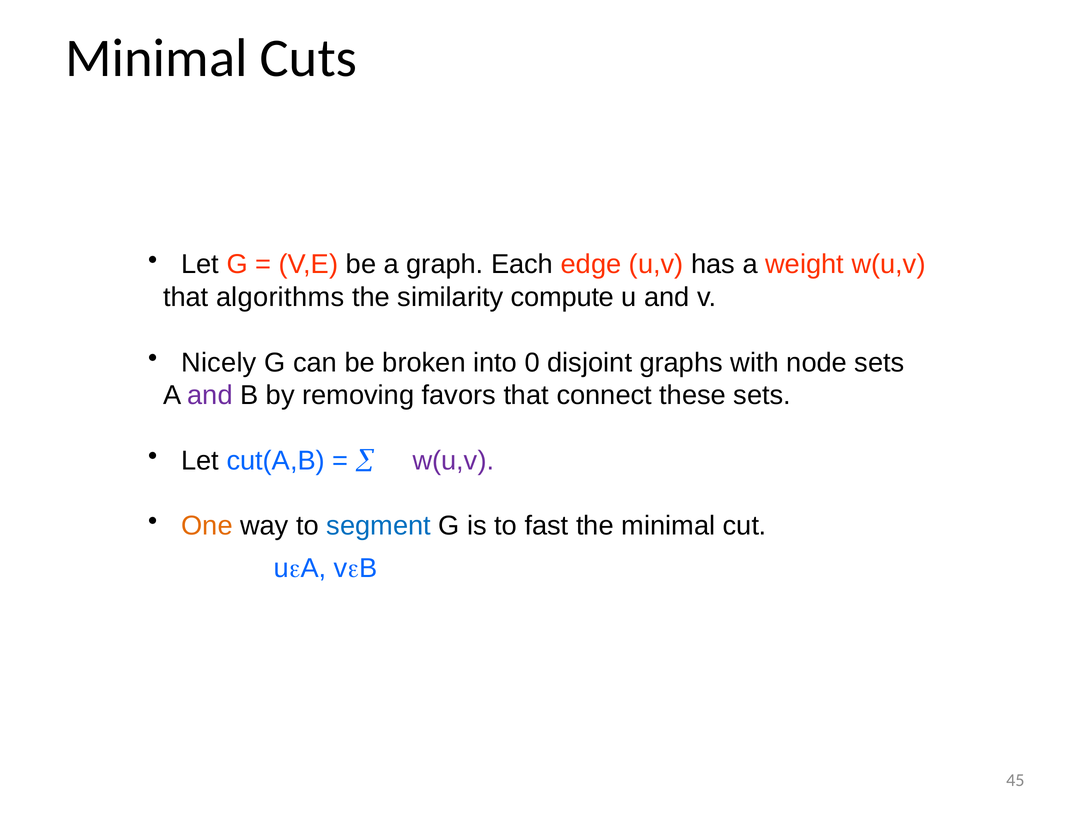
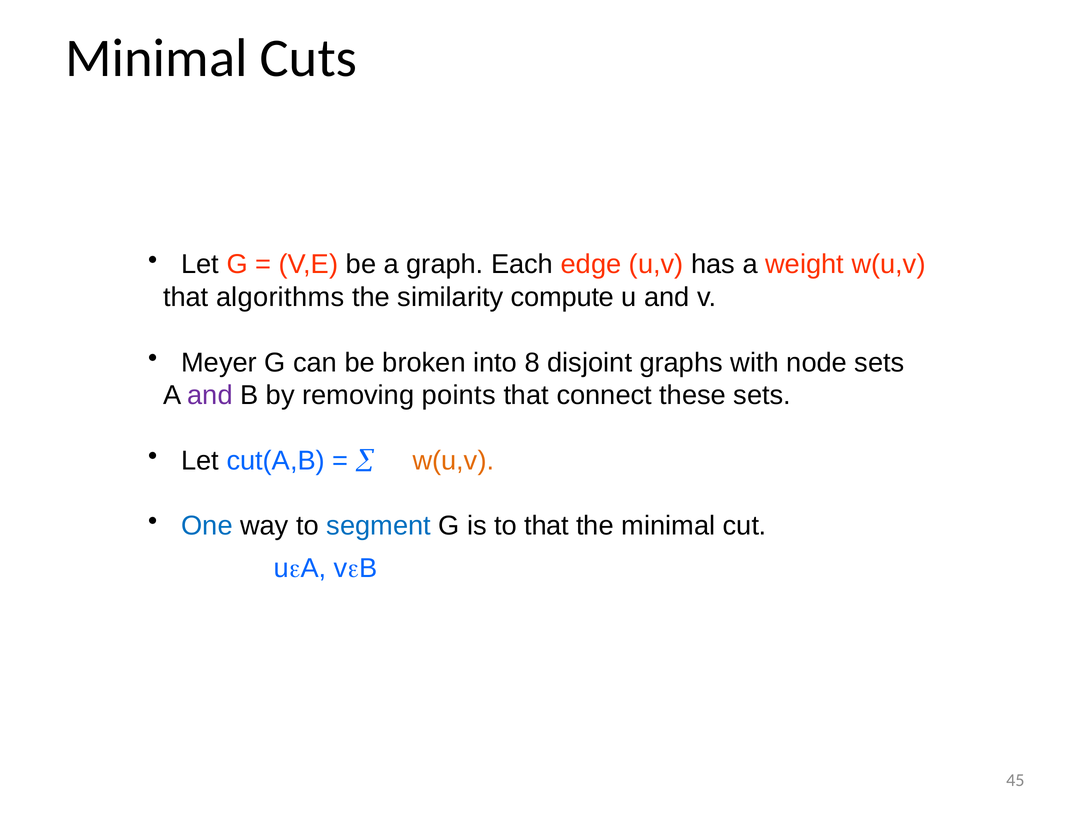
Nicely: Nicely -> Meyer (219, 363)
0: 0 -> 8 (532, 363)
favors: favors -> points (459, 395)
w(u,v colour: purple -> orange (453, 461)
One colour: orange -> blue (207, 526)
to fast: fast -> that (547, 526)
